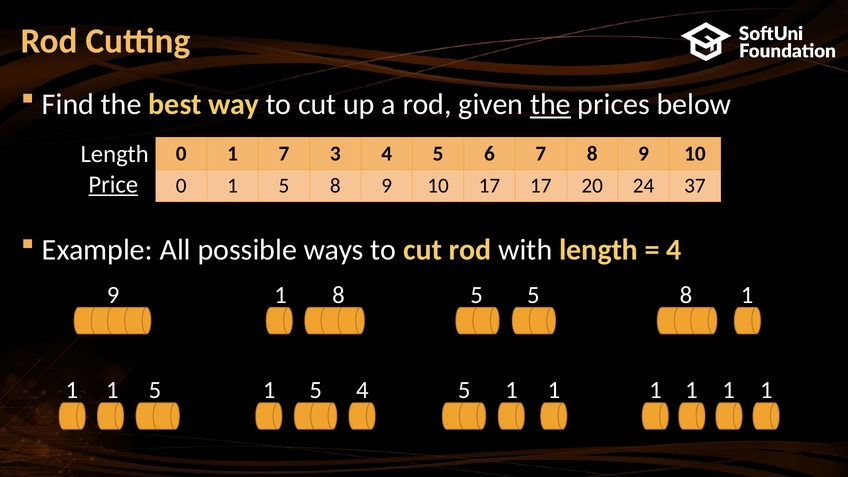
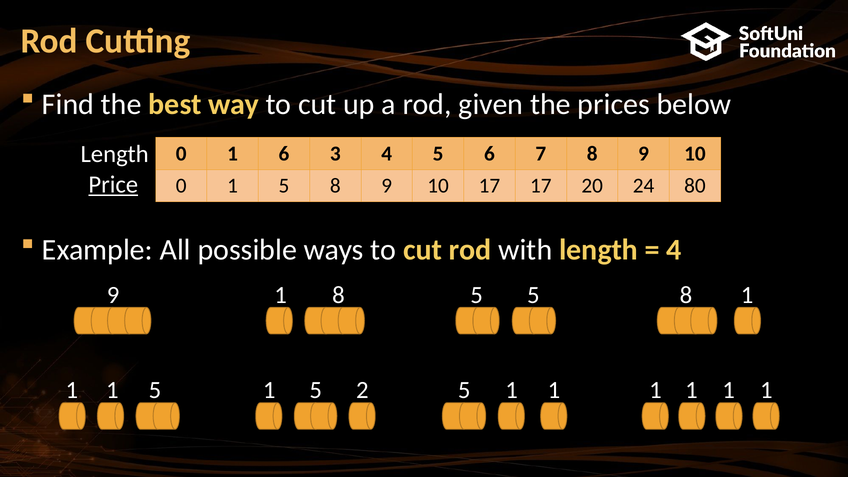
the underline: present -> none (550, 104)
1 7: 7 -> 6 (284, 154)
37: 37 -> 80 (695, 186)
1 4: 4 -> 2 (362, 390)
